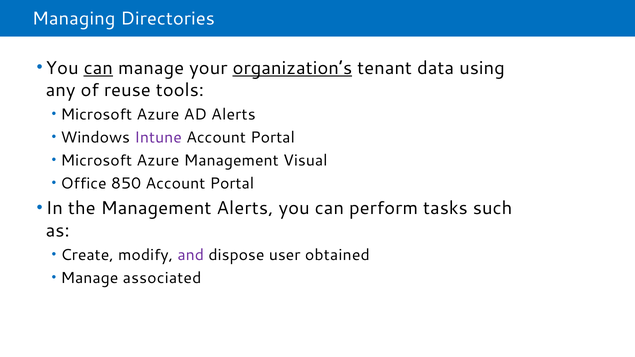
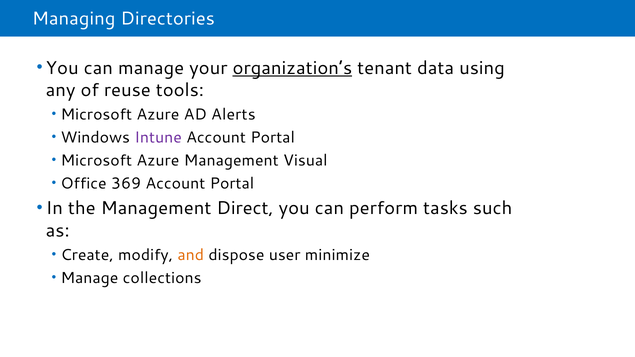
can underline: present -> none (98, 68)
850: 850 -> 369 (126, 184)
Management Alerts: Alerts -> Direct (245, 208)
and colour: purple -> orange (191, 255)
obtained: obtained -> minimize (337, 255)
associated: associated -> collections (162, 278)
